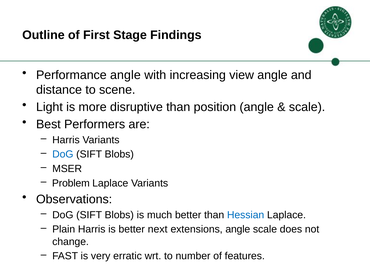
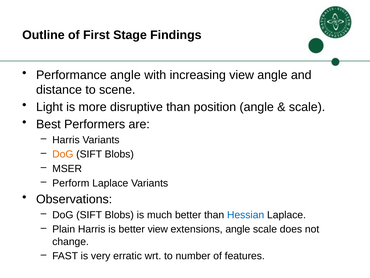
DoG colour: blue -> orange (63, 154)
Problem: Problem -> Perform (71, 183)
better next: next -> view (158, 229)
